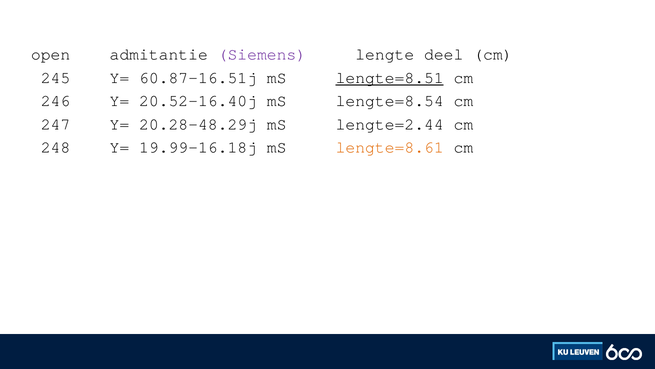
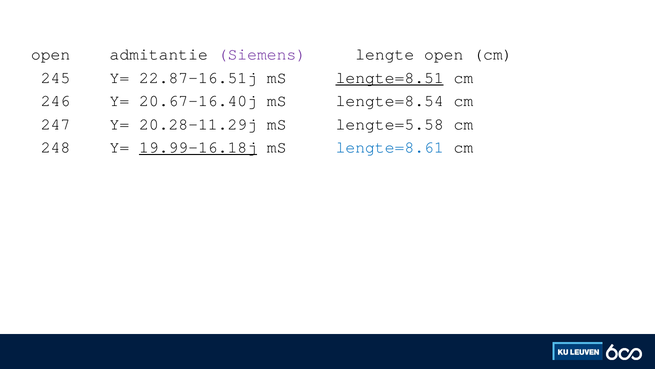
lengte deel: deel -> open (444, 54)
60.87-16.51j: 60.87-16.51j -> 22.87-16.51j (198, 78)
20.52-16.40j: 20.52-16.40j -> 20.67-16.40j (198, 101)
20.28-48.29j: 20.28-48.29j -> 20.28-11.29j (198, 124)
lengte=2.44: lengte=2.44 -> lengte=5.58 (390, 124)
19.99-16.18j underline: none -> present (198, 147)
lengte=8.61 colour: orange -> blue (390, 147)
